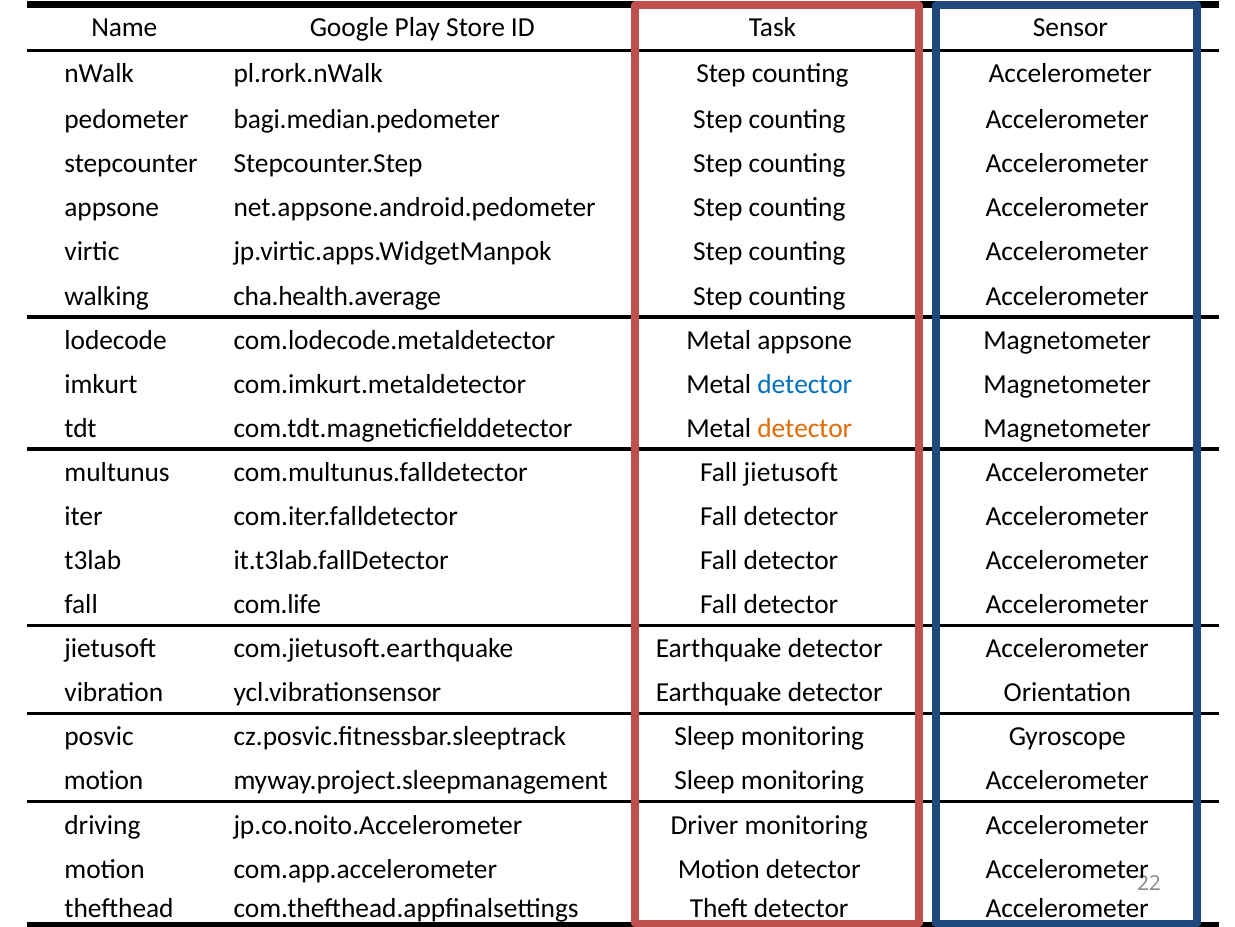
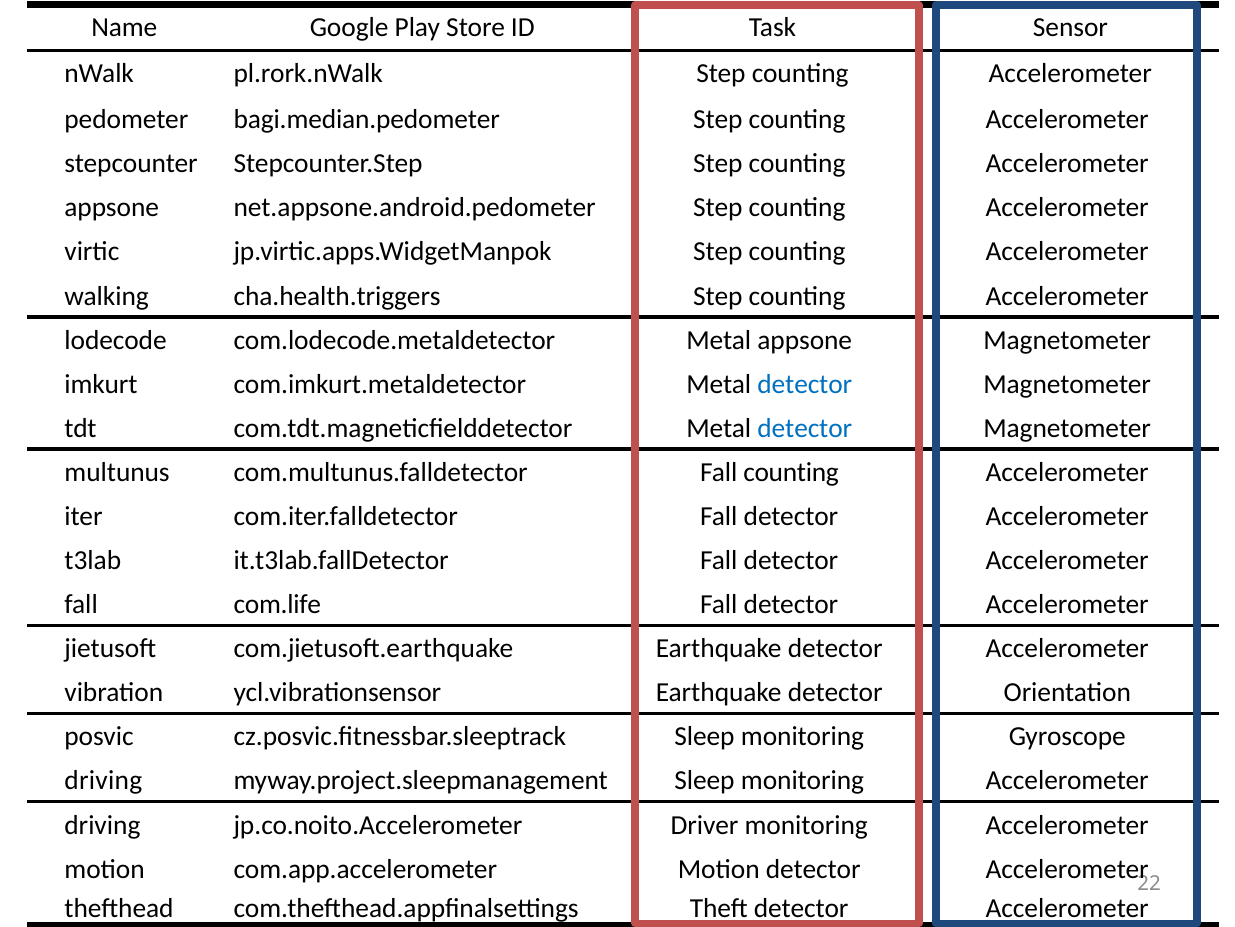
cha.health.average: cha.health.average -> cha.health.triggers (337, 296)
detector colour: orange -> blue (805, 428)
Fall jietusoft: jietusoft -> counting (791, 472)
motion: motion -> driving (103, 780)
